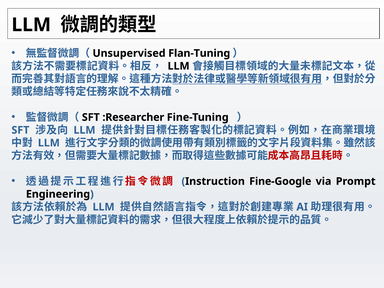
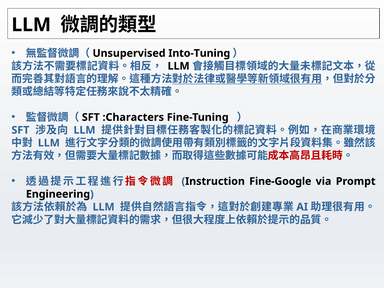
Flan-Tuning: Flan-Tuning -> Into-Tuning (199, 53)
:Researcher: :Researcher -> :Characters (133, 117)
